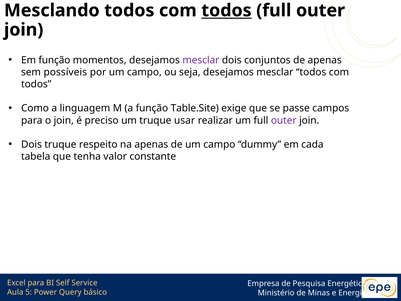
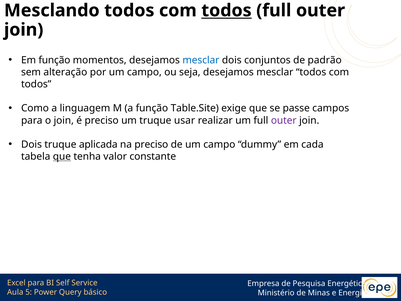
mesclar colour: purple -> blue (201, 60)
de apenas: apenas -> padrão (325, 60)
possíveis: possíveis -> alteração (65, 72)
respeito: respeito -> aplicada (98, 144)
na apenas: apenas -> preciso (151, 144)
que underline: none -> present (62, 156)
